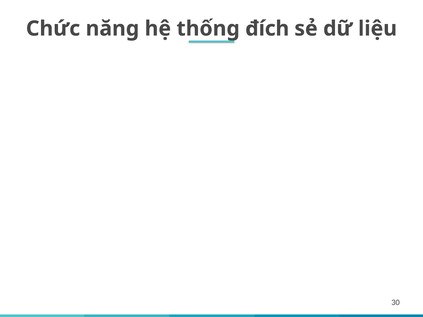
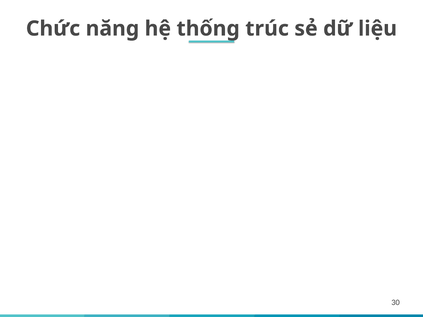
đích: đích -> trúc (267, 29)
